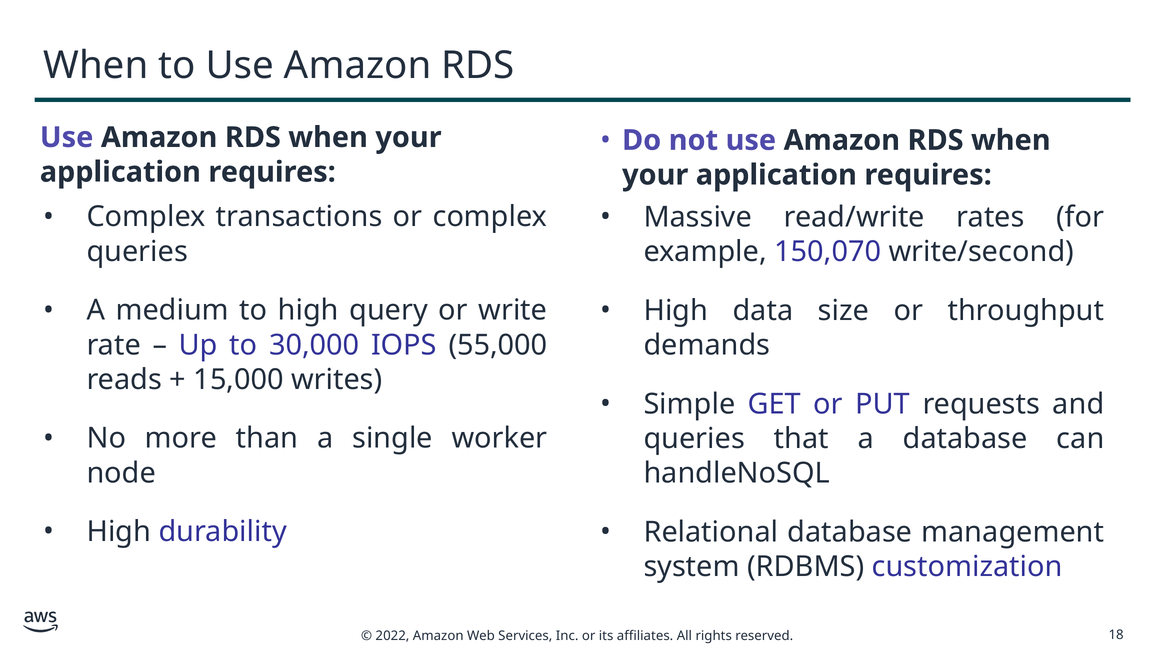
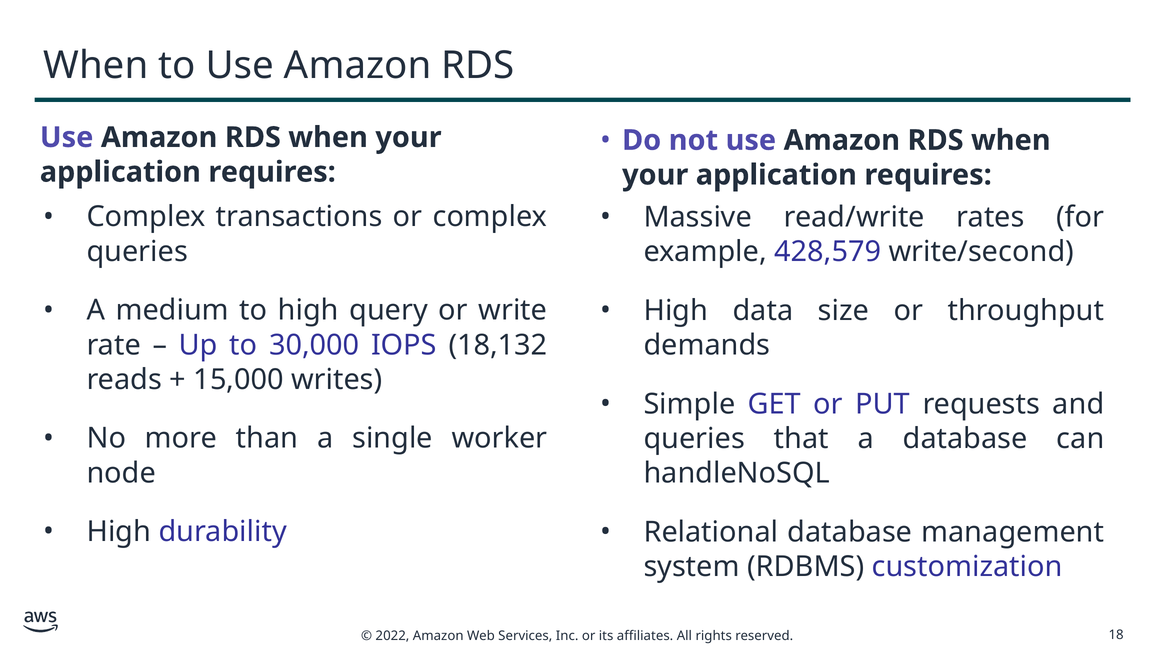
150,070: 150,070 -> 428,579 (828, 252)
55,000: 55,000 -> 18,132 (498, 345)
